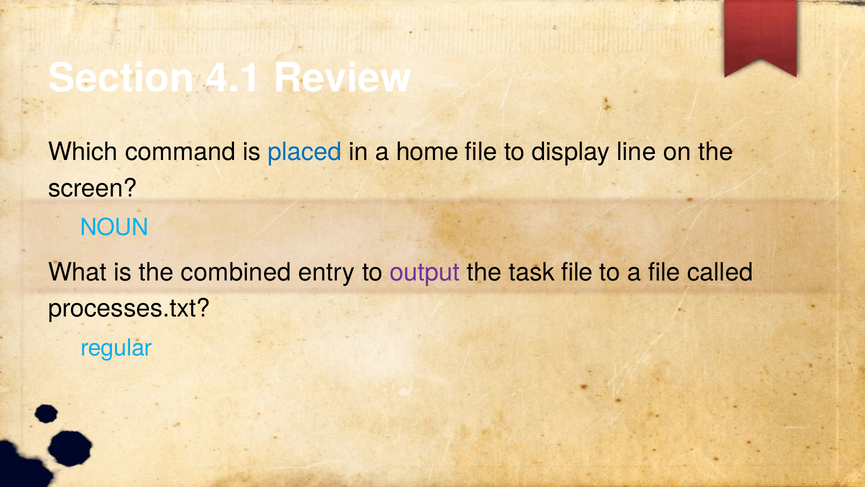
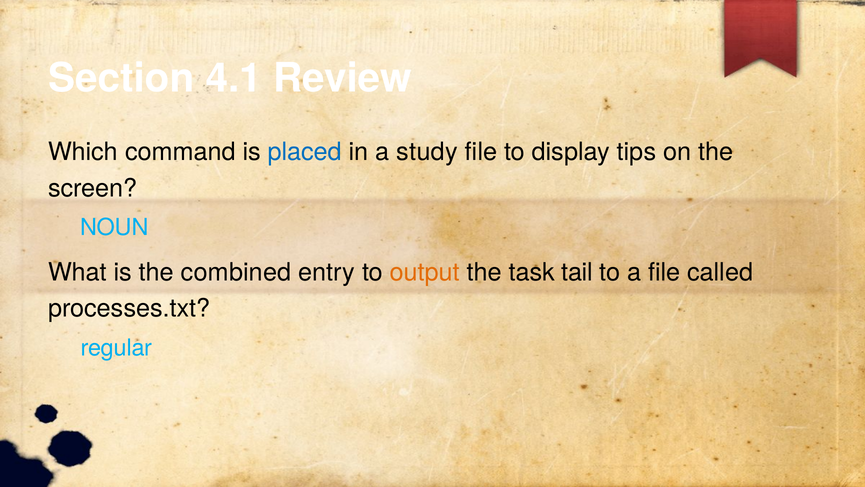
home: home -> study (427, 152)
line: line -> tips (636, 152)
output colour: purple -> orange (425, 272)
task file: file -> tail (577, 272)
